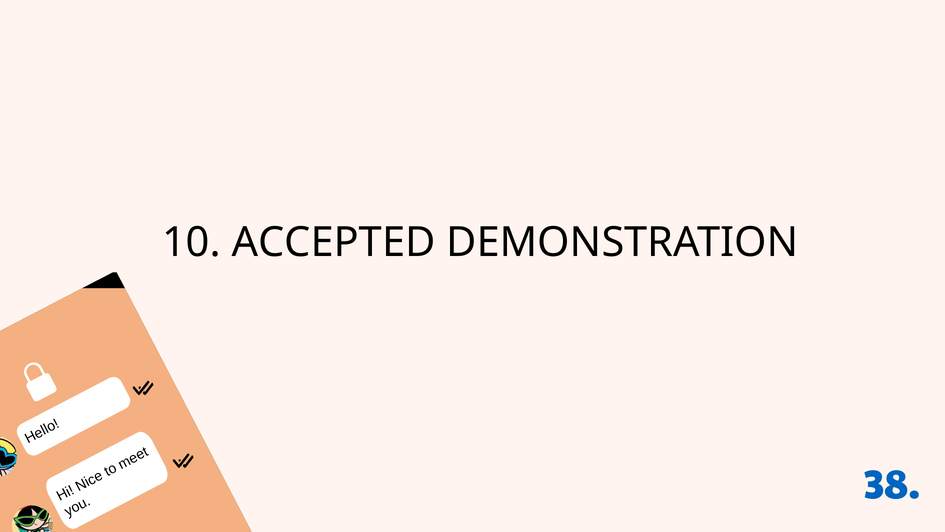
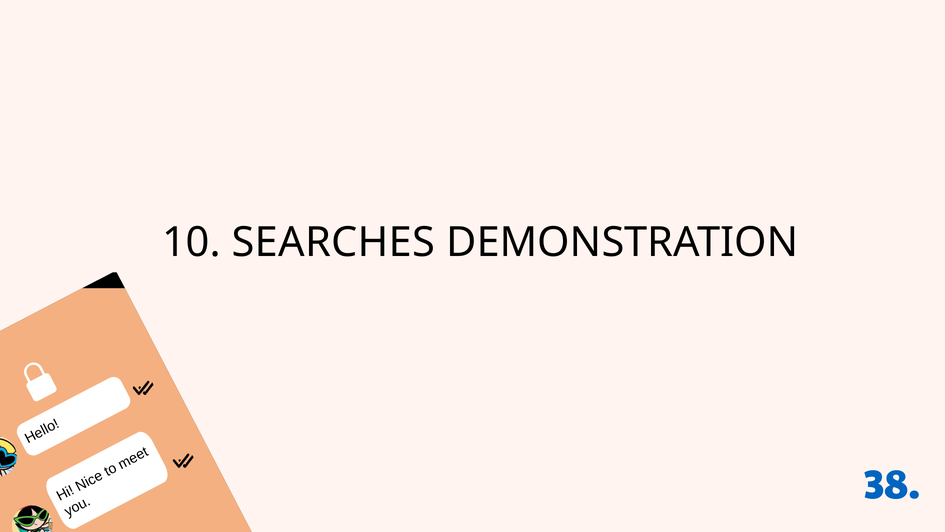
ACCEPTED: ACCEPTED -> SEARCHES (333, 242)
